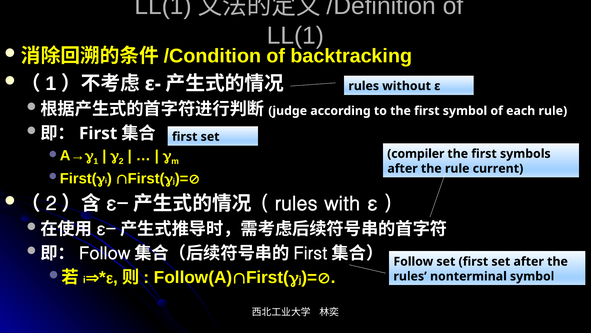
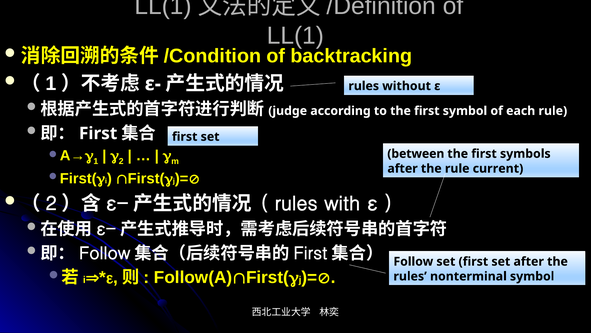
compiler: compiler -> between (416, 153)
